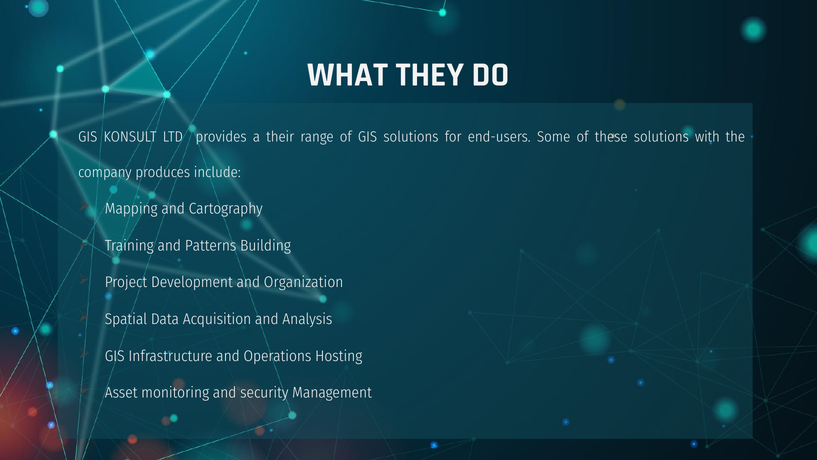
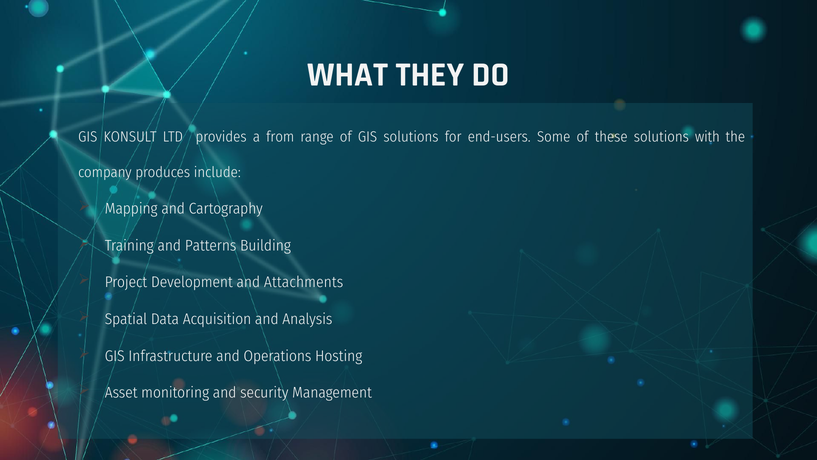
their: their -> from (280, 137)
Organization: Organization -> Attachments (304, 282)
